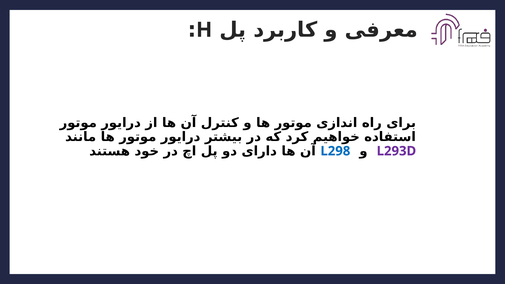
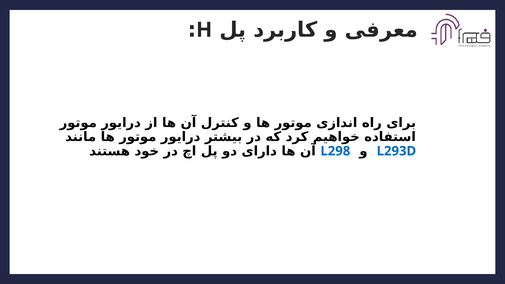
L293D colour: purple -> blue (396, 151)
